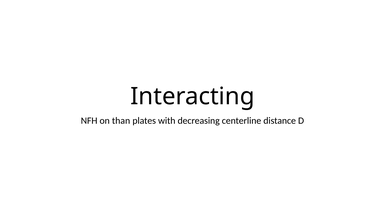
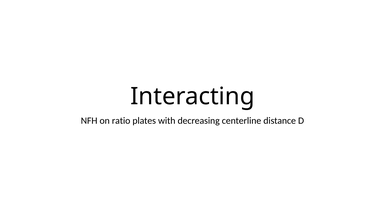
than: than -> ratio (121, 120)
